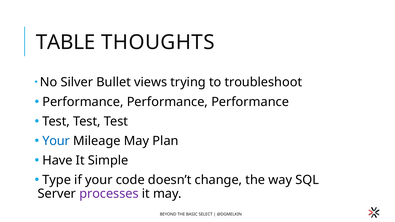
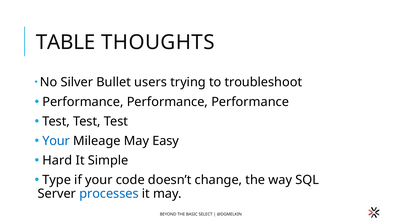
views: views -> users (151, 82)
Plan: Plan -> Easy (166, 141)
Have: Have -> Hard (57, 161)
processes colour: purple -> blue (109, 194)
